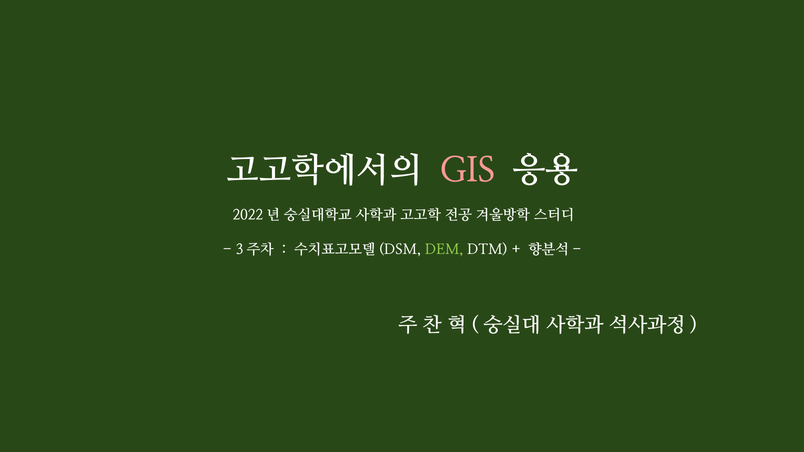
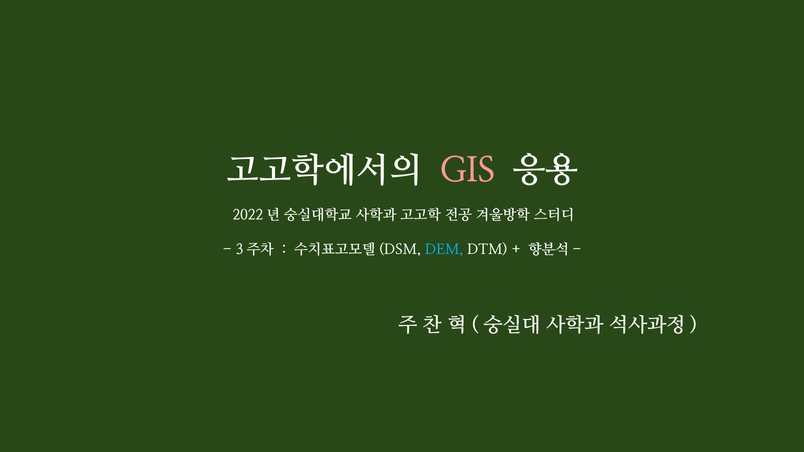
DEM colour: light green -> light blue (444, 250)
